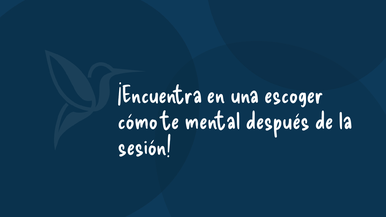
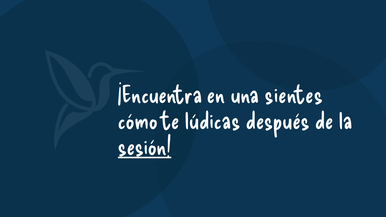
escoger: escoger -> sientes (294, 95)
mental: mental -> lúdicas (213, 121)
sesión underline: none -> present (145, 147)
